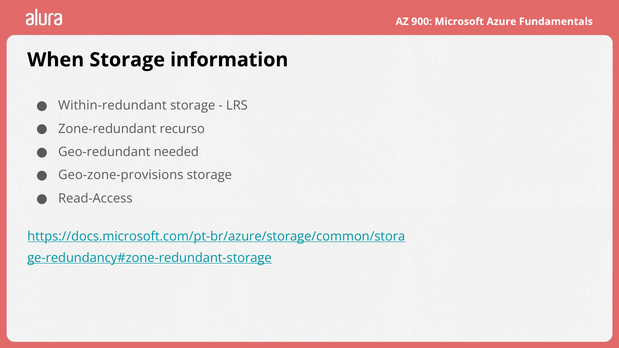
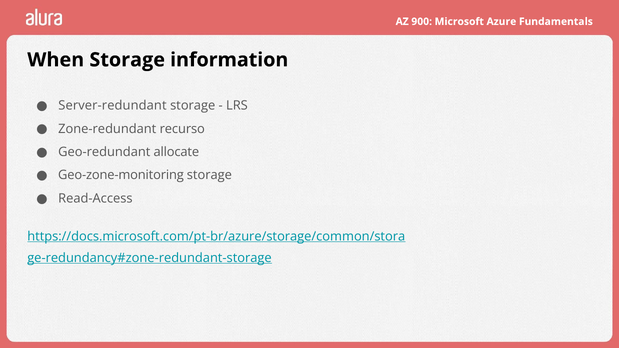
Within-redundant: Within-redundant -> Server-redundant (112, 106)
needed: needed -> allocate (176, 152)
Geo-zone-provisions: Geo-zone-provisions -> Geo-zone-monitoring (121, 175)
